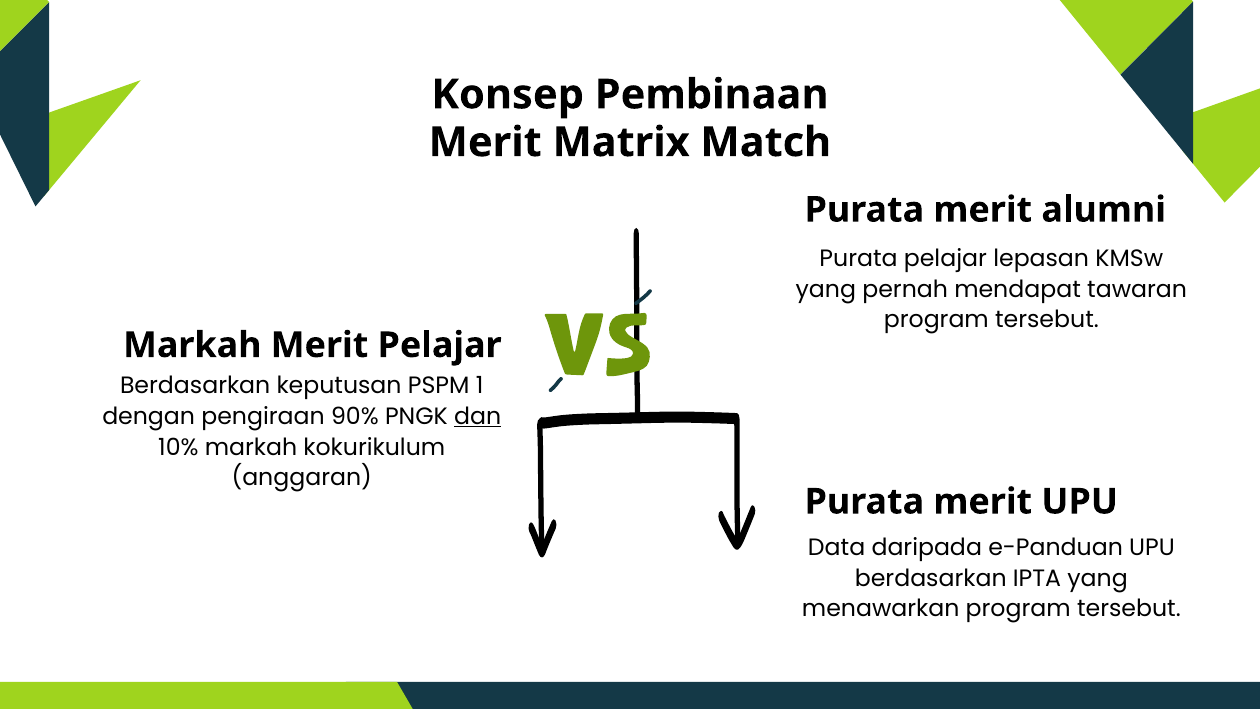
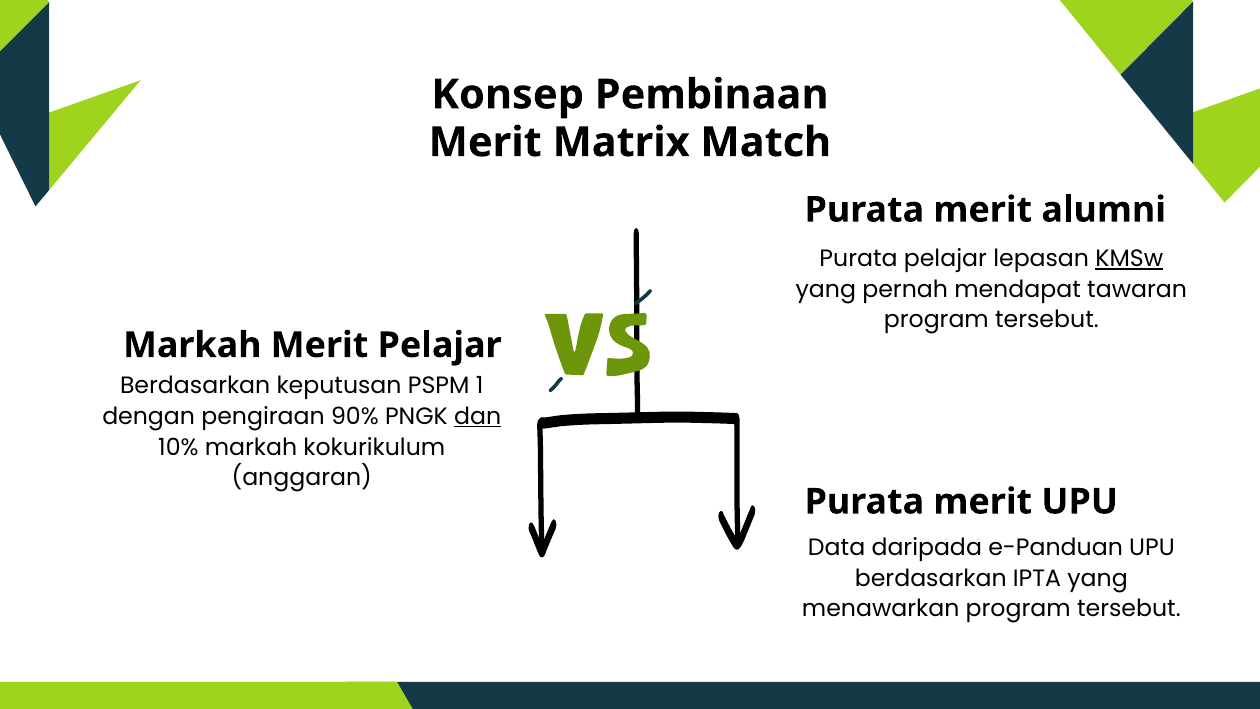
KMSw underline: none -> present (1129, 259)
